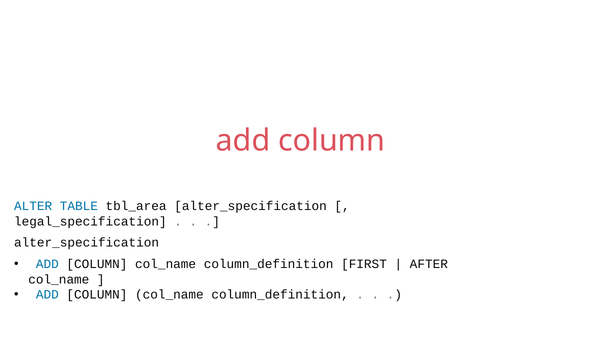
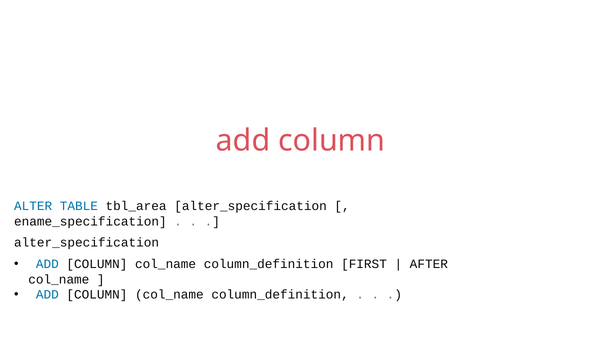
legal_specification: legal_specification -> ename_specification (90, 221)
